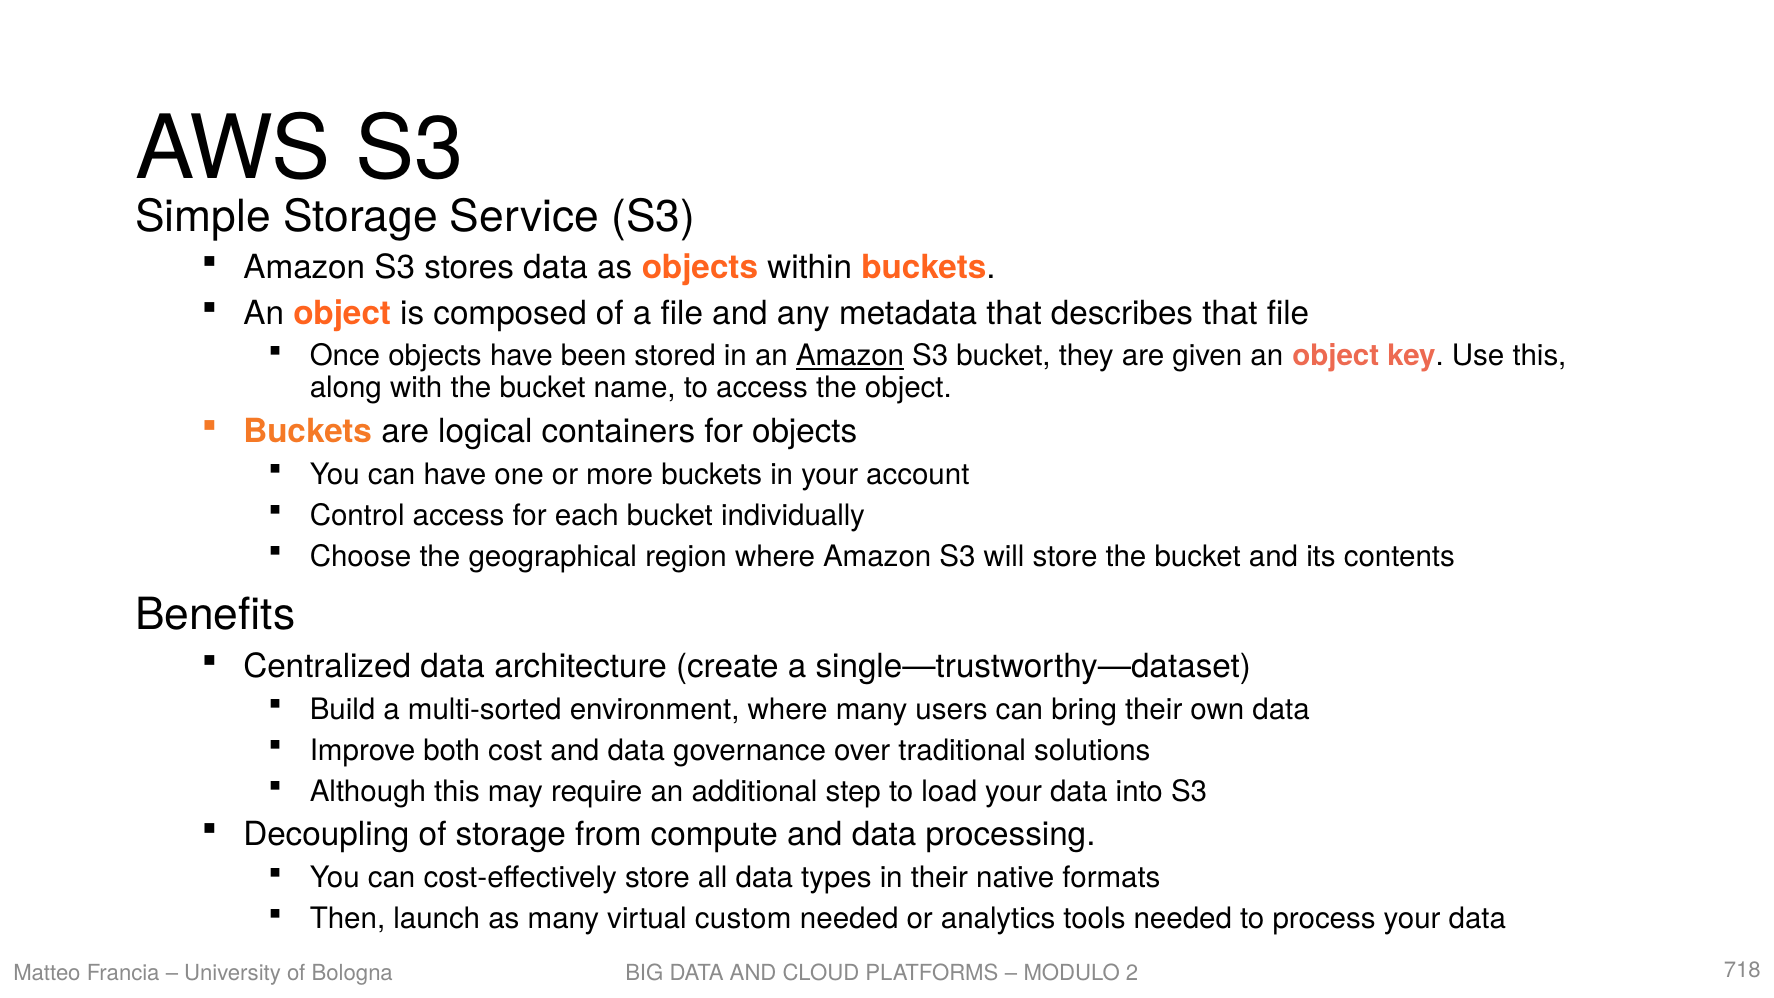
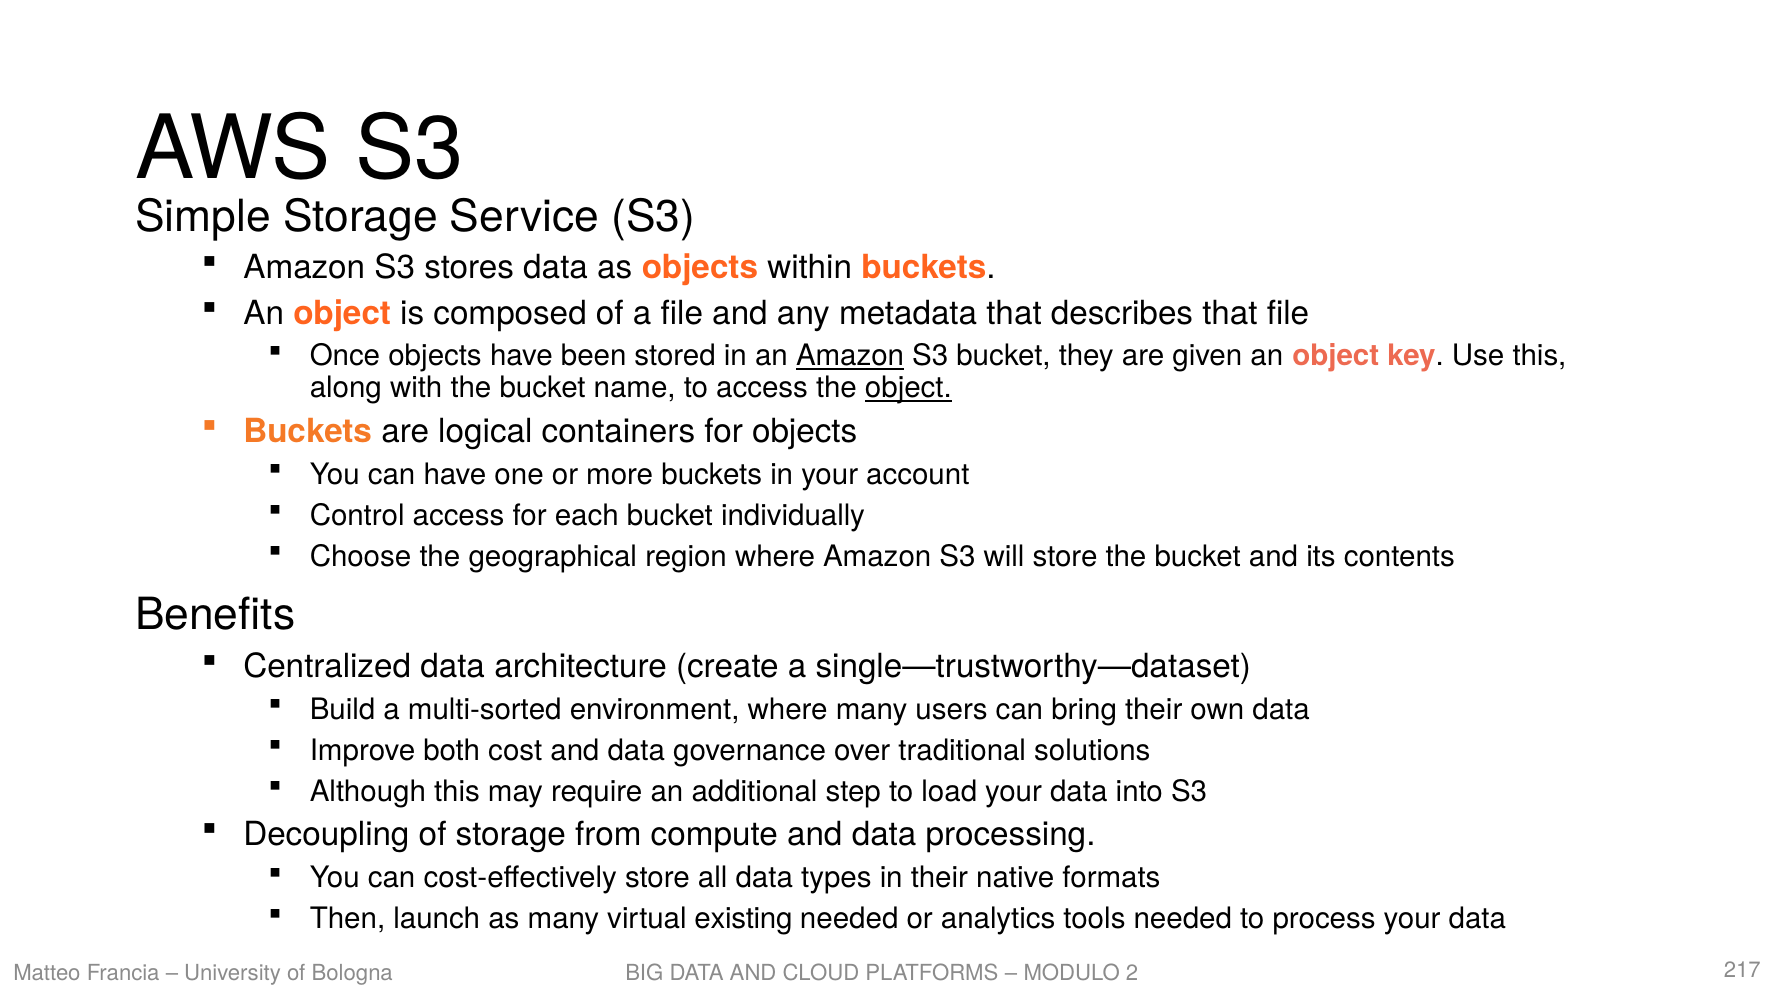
object underline: none -> present (908, 388)
custom: custom -> existing (743, 919)
718: 718 -> 217 (1742, 970)
